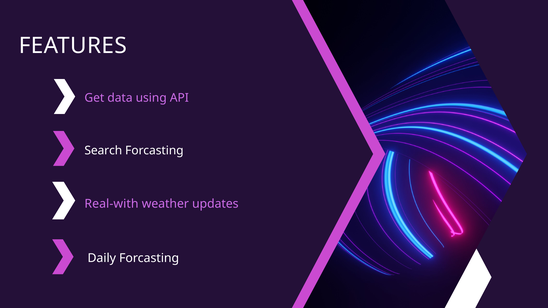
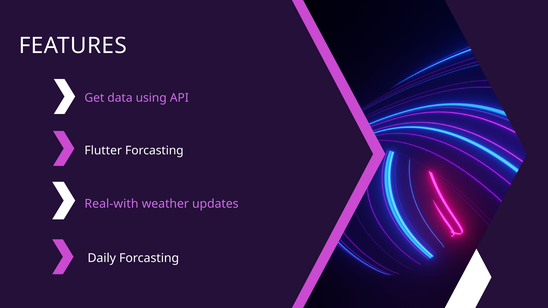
Search: Search -> Flutter (103, 151)
